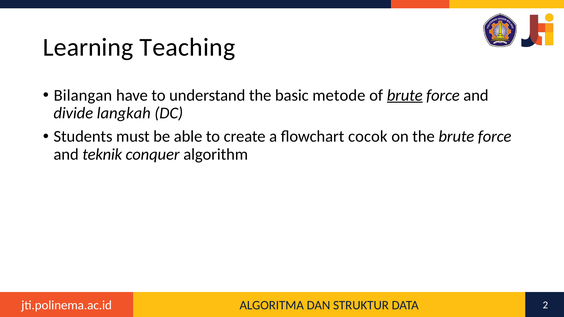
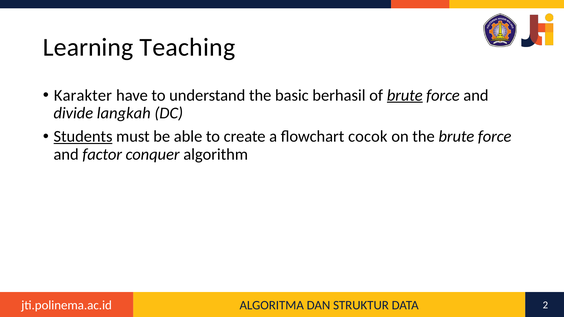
Bilangan: Bilangan -> Karakter (83, 95)
metode: metode -> berhasil (339, 95)
Students underline: none -> present (83, 137)
teknik: teknik -> factor (102, 154)
